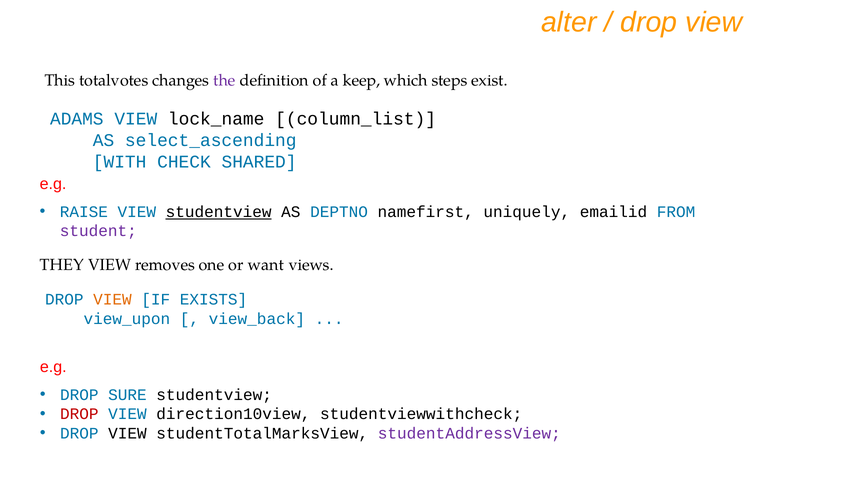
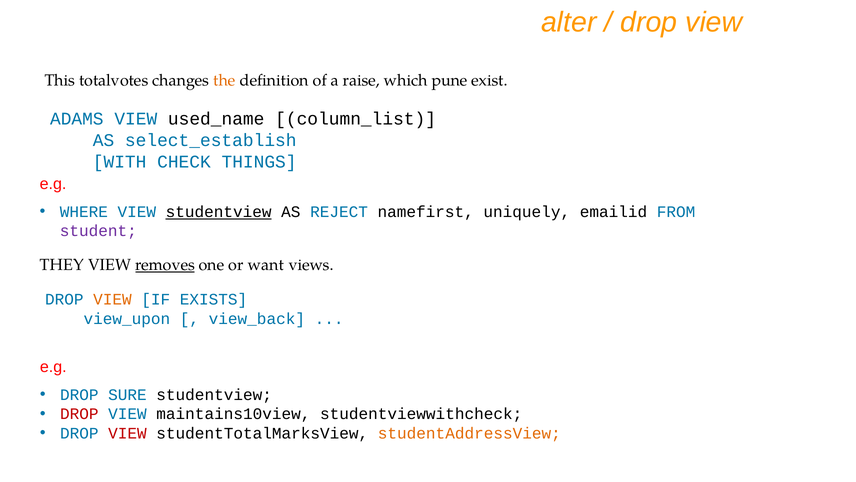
the colour: purple -> orange (224, 80)
keep: keep -> raise (361, 80)
steps: steps -> pune (450, 80)
lock_name: lock_name -> used_name (216, 119)
select_ascending: select_ascending -> select_establish (211, 140)
SHARED: SHARED -> THINGS (259, 162)
RAISE: RAISE -> WHERE (84, 212)
DEPTNO: DEPTNO -> REJECT (339, 212)
removes underline: none -> present (165, 265)
direction10view: direction10view -> maintains10view (233, 414)
VIEW colour: black -> red (127, 433)
studentAddressView colour: purple -> orange (469, 433)
